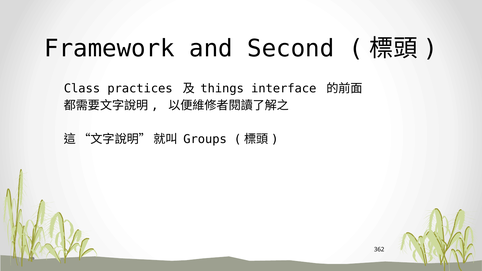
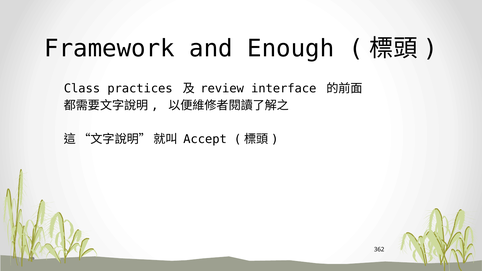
Second: Second -> Enough (291, 49)
things: things -> review (222, 89)
Groups: Groups -> Accept (205, 139)
